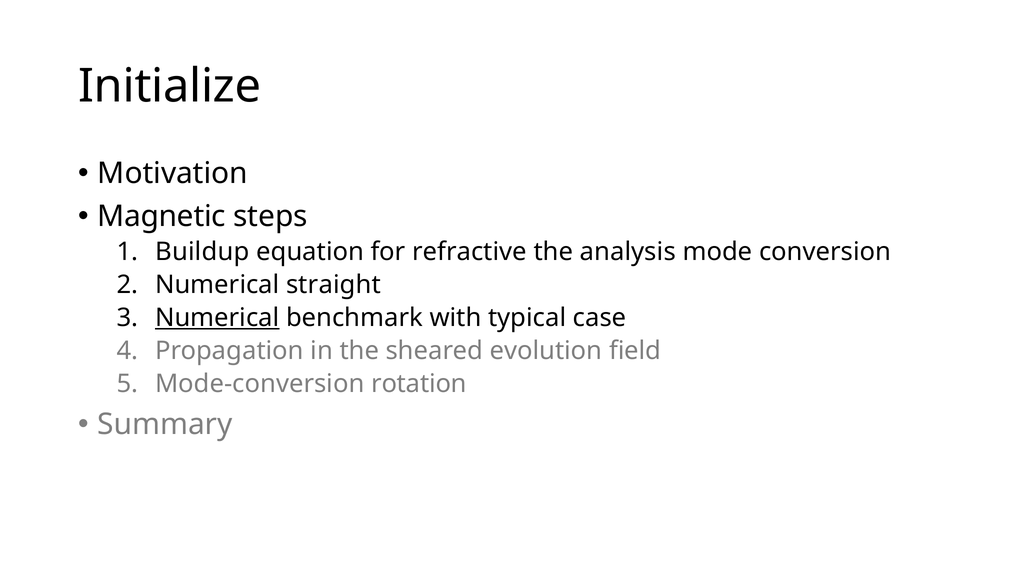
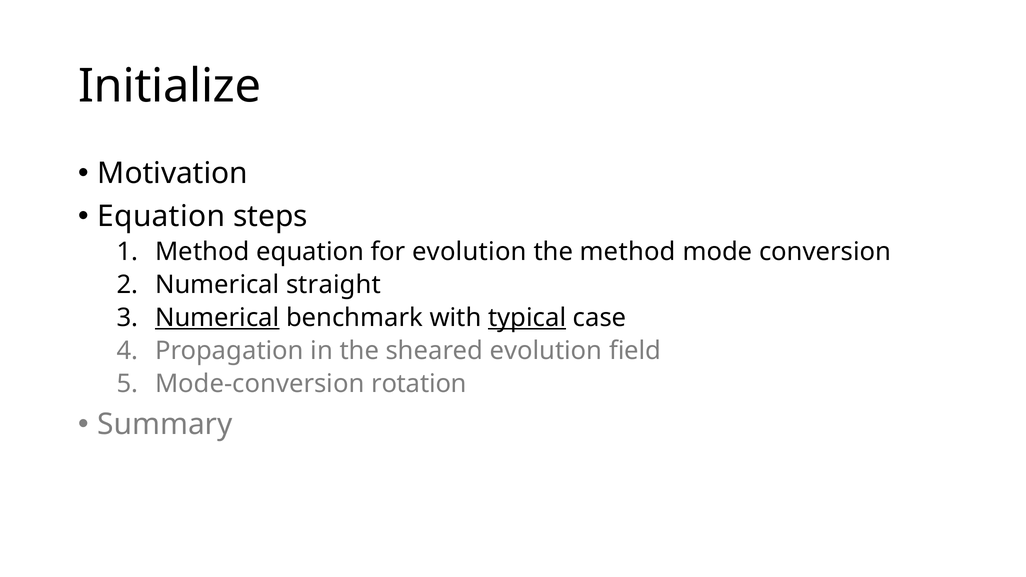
Magnetic: Magnetic -> Equation (161, 216)
Buildup: Buildup -> Method (202, 252)
for refractive: refractive -> evolution (469, 252)
the analysis: analysis -> method (628, 252)
typical underline: none -> present (527, 318)
